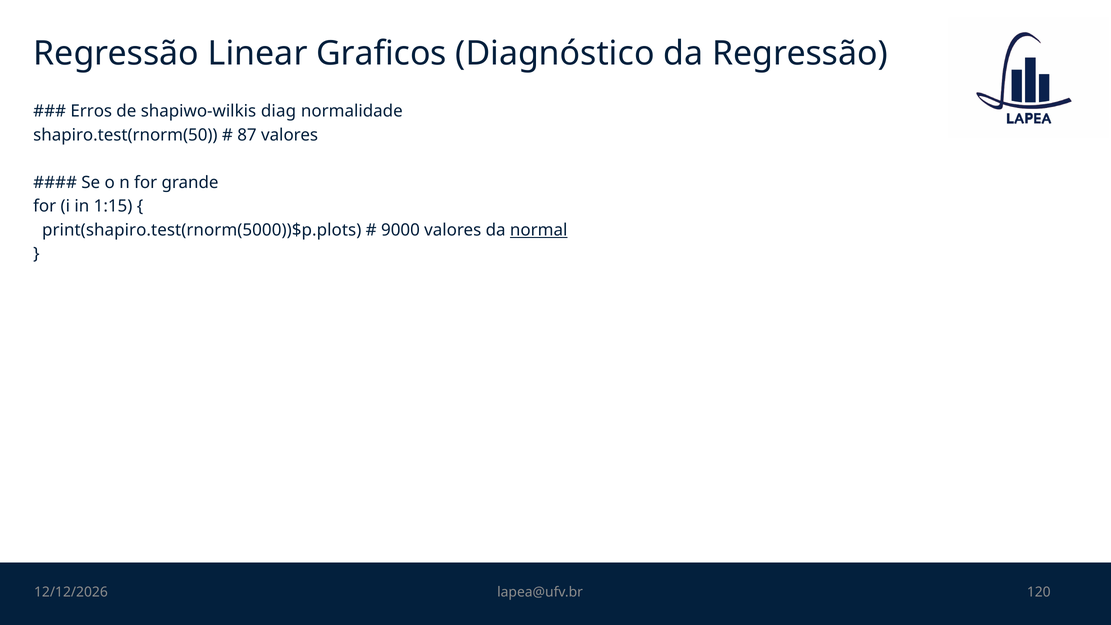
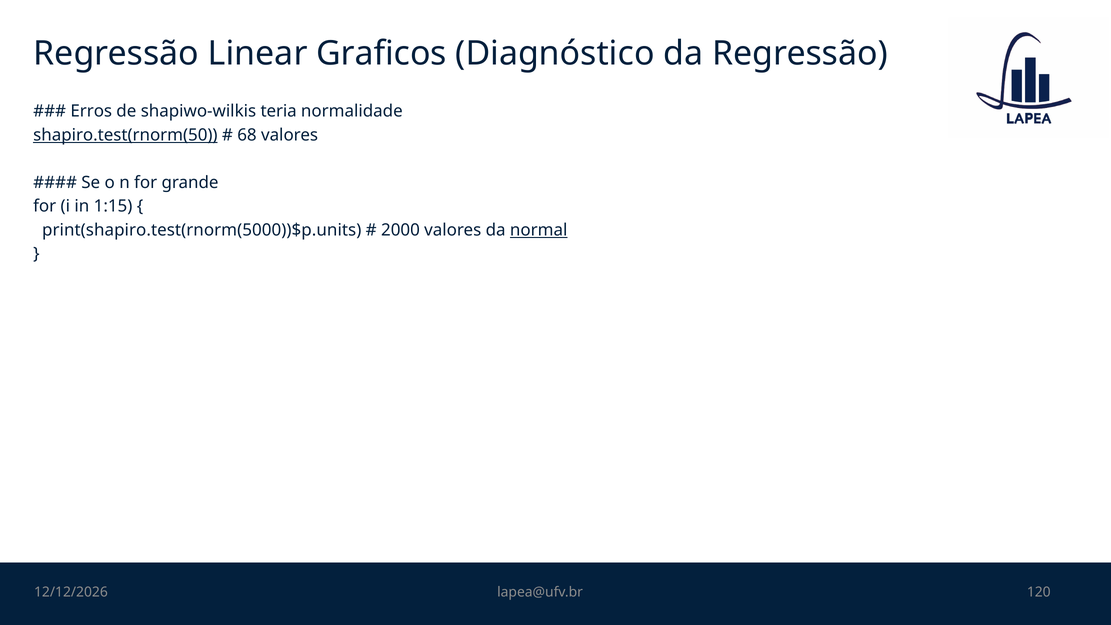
diag: diag -> teria (279, 111)
shapiro.test(rnorm(50 underline: none -> present (125, 135)
87: 87 -> 68 (247, 135)
print(shapiro.test(rnorm(5000))$p.plots: print(shapiro.test(rnorm(5000))$p.plots -> print(shapiro.test(rnorm(5000))$p.units (202, 230)
9000: 9000 -> 2000 (400, 230)
